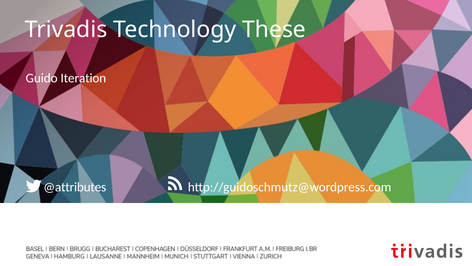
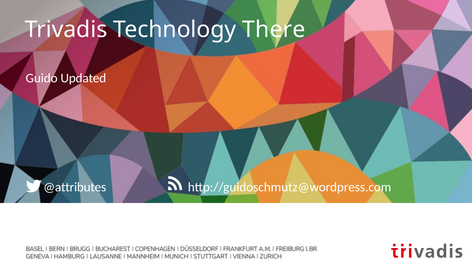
These: These -> There (274, 29)
Iteration: Iteration -> Updated (83, 78)
